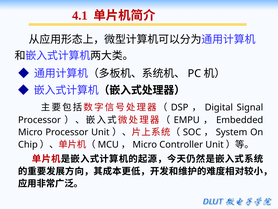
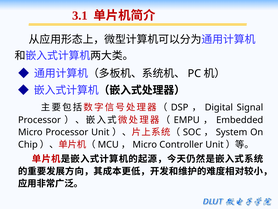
4.1: 4.1 -> 3.1 (80, 15)
